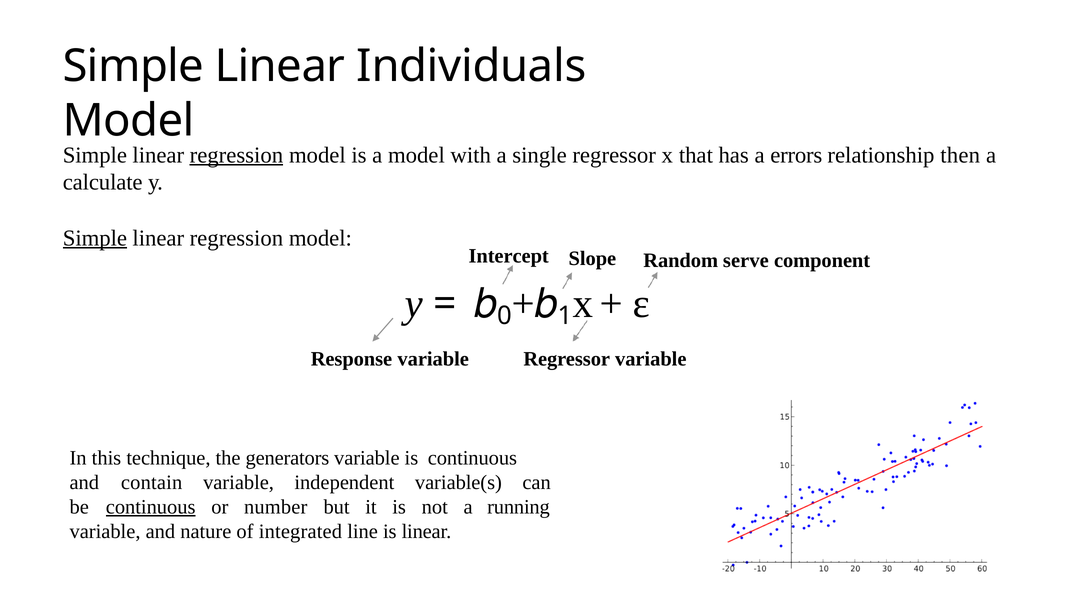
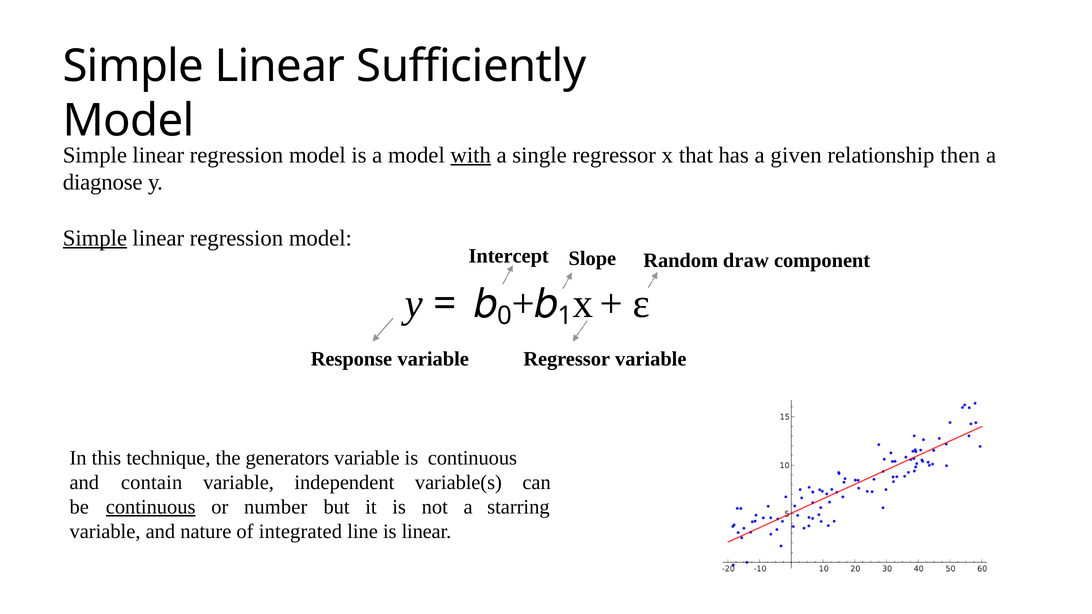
Individuals: Individuals -> Sufficiently (471, 66)
regression underline: present -> none (236, 155)
with underline: none -> present (471, 155)
errors: errors -> given (796, 155)
calculate: calculate -> diagnose (103, 182)
serve: serve -> draw (746, 261)
running: running -> starring (518, 507)
